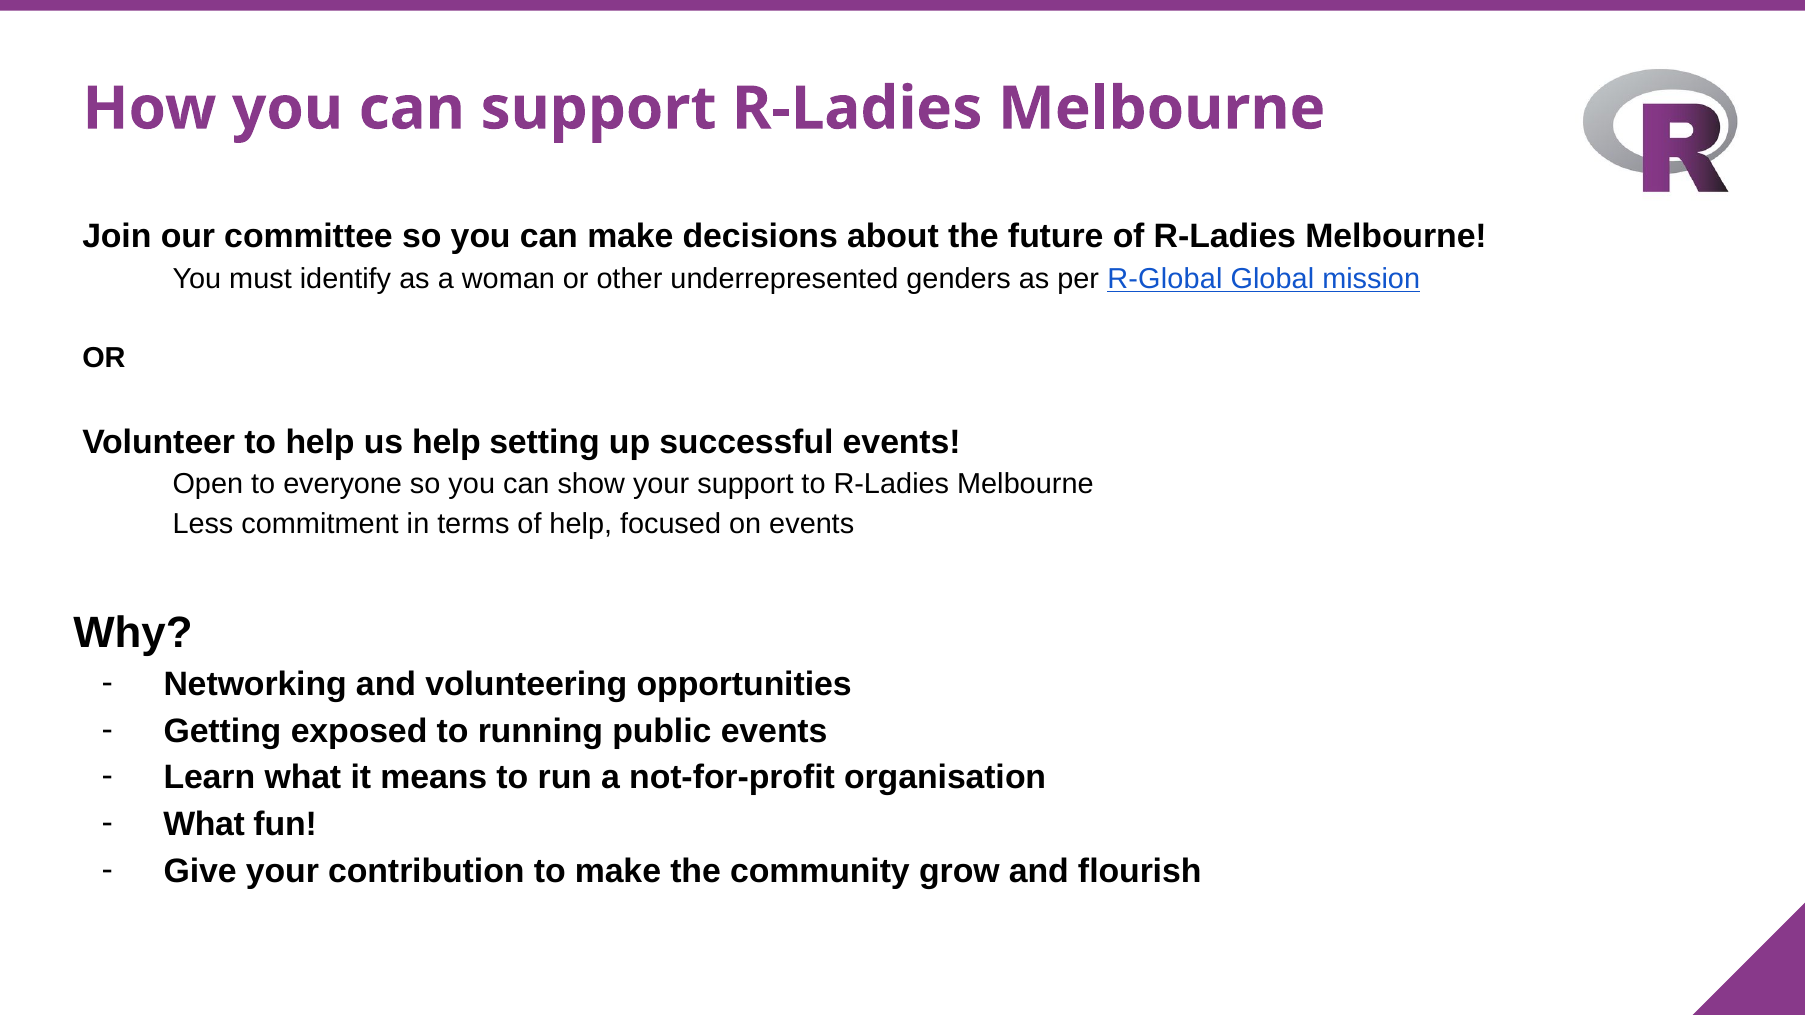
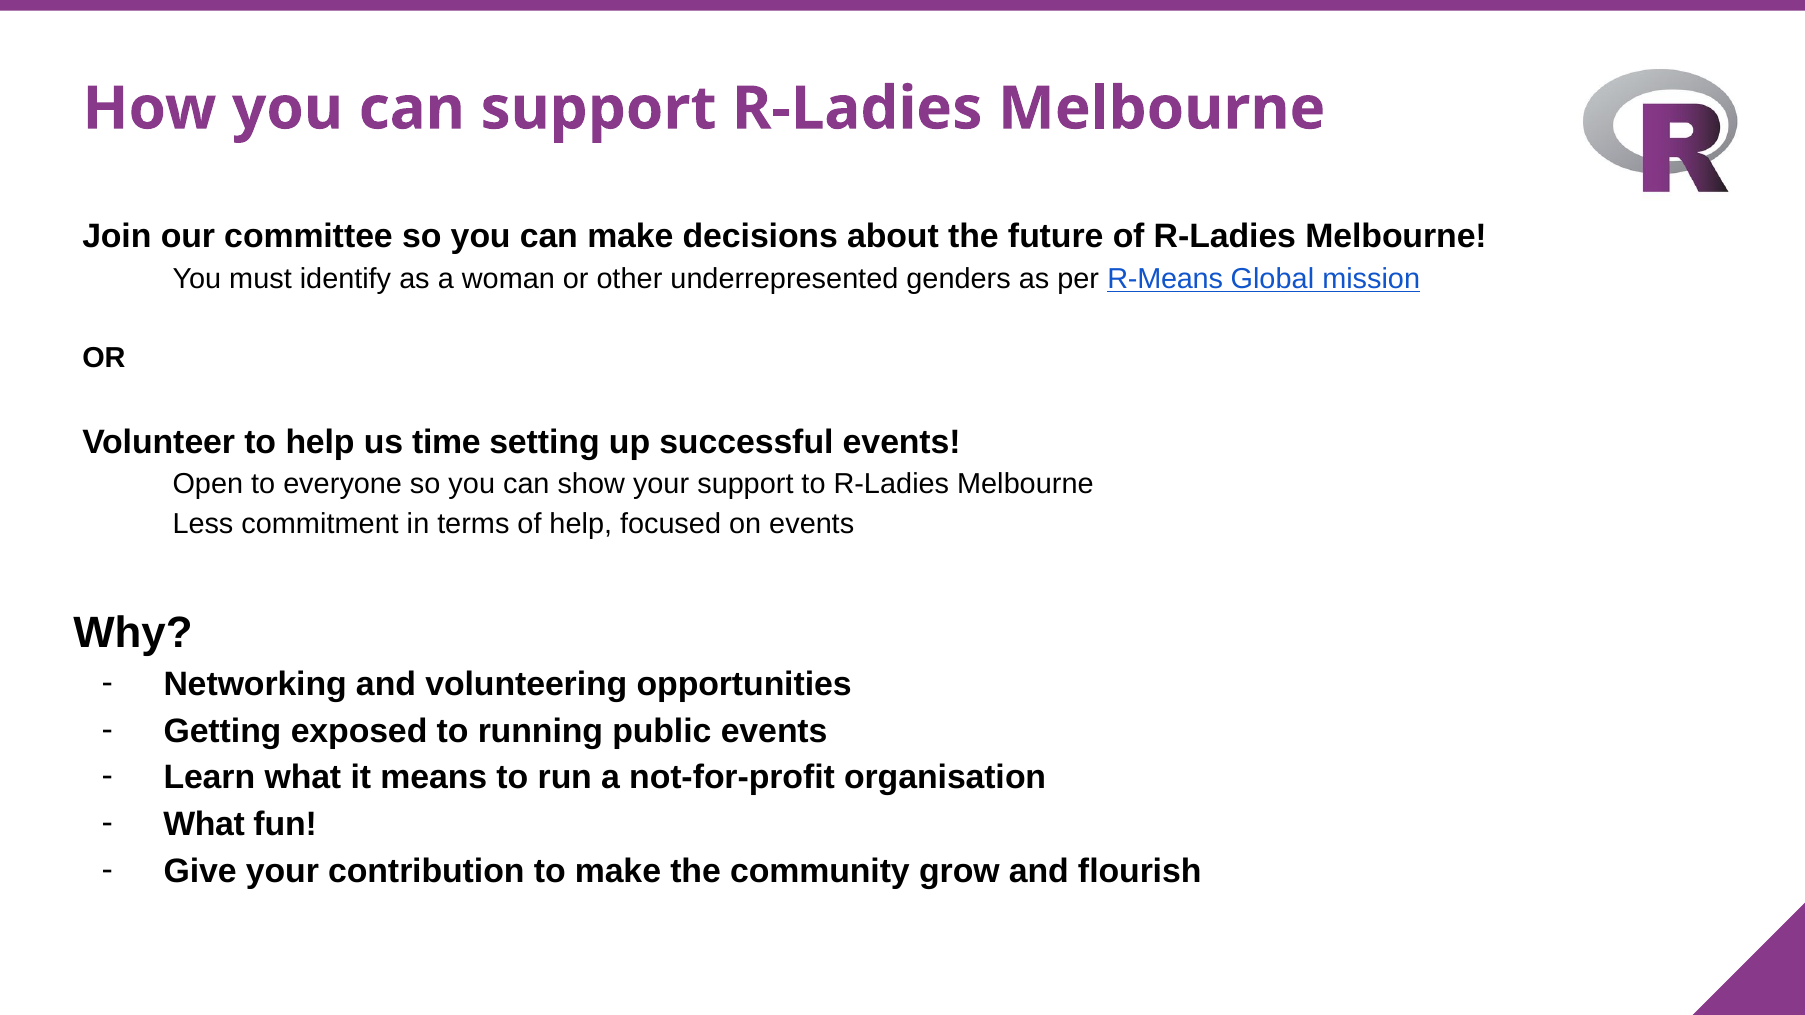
R-Global: R-Global -> R-Means (1165, 279)
us help: help -> time (446, 442)
